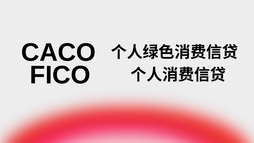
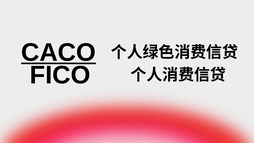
CACO underline: none -> present (58, 52)
